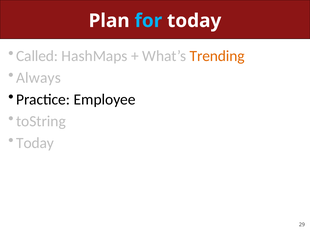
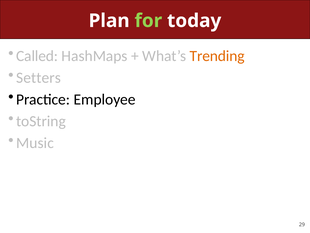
for colour: light blue -> light green (148, 21)
Always: Always -> Setters (39, 78)
Today: Today -> Music (35, 143)
